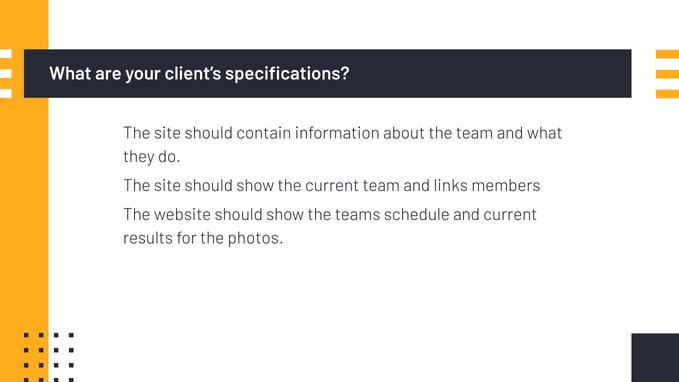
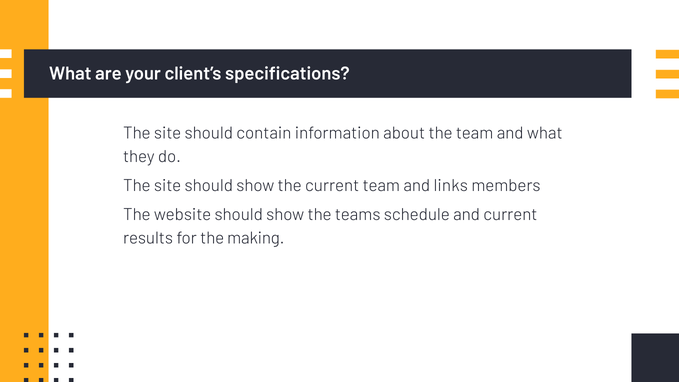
photos: photos -> making (256, 238)
